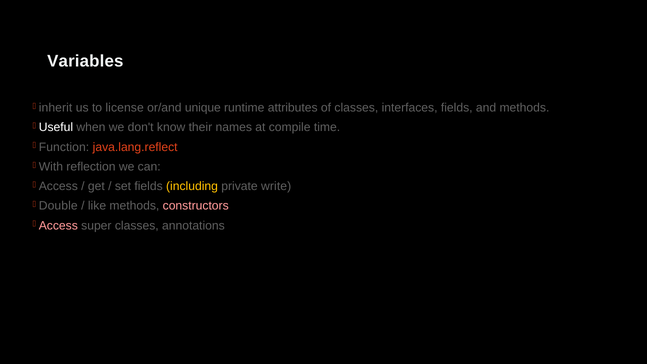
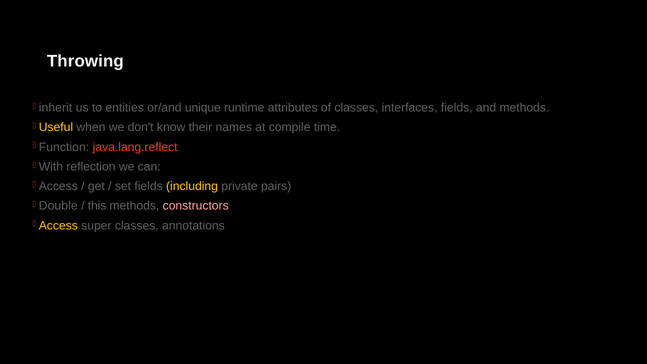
Variables: Variables -> Throwing (85, 61)
license: license -> entities (125, 108)
Useful colour: white -> yellow (56, 127)
write: write -> pairs (276, 186)
like: like -> this (97, 206)
Access colour: pink -> yellow (58, 226)
